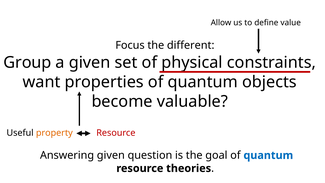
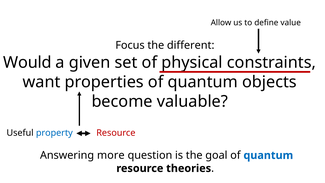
Group: Group -> Would (27, 62)
property colour: orange -> blue (54, 133)
Answering given: given -> more (111, 155)
